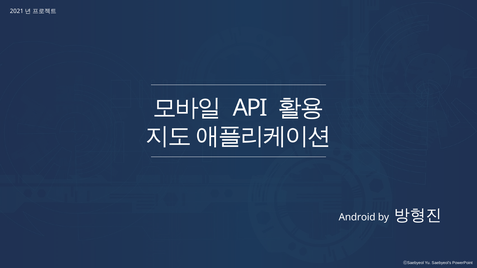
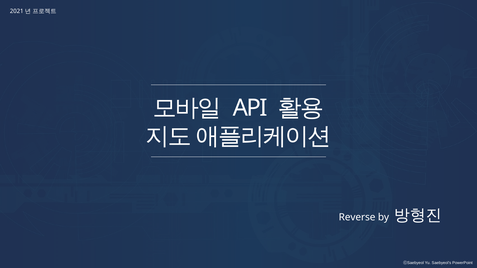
Android: Android -> Reverse (357, 217)
